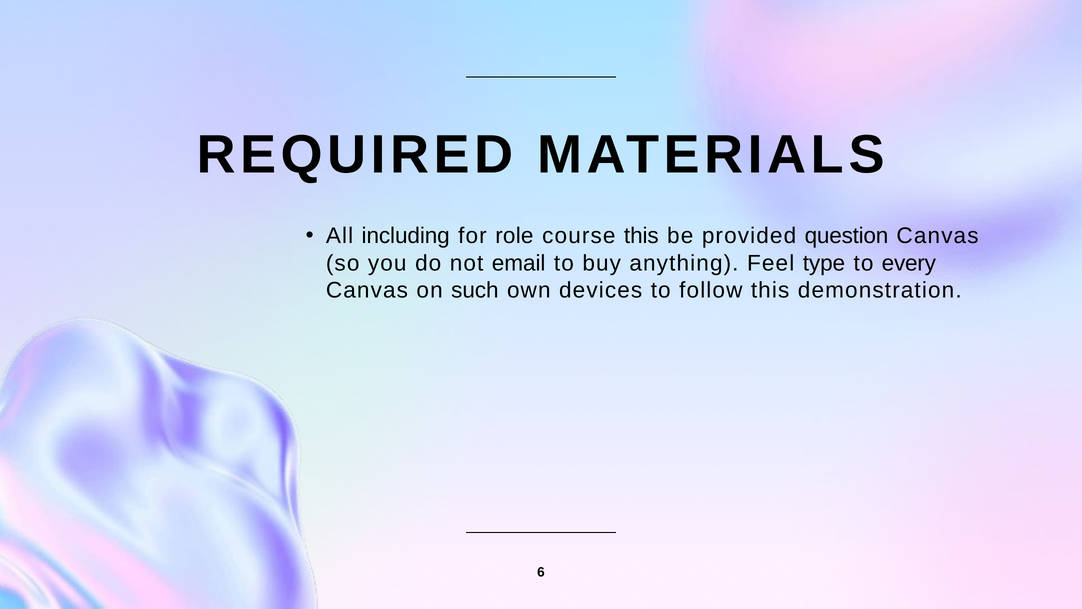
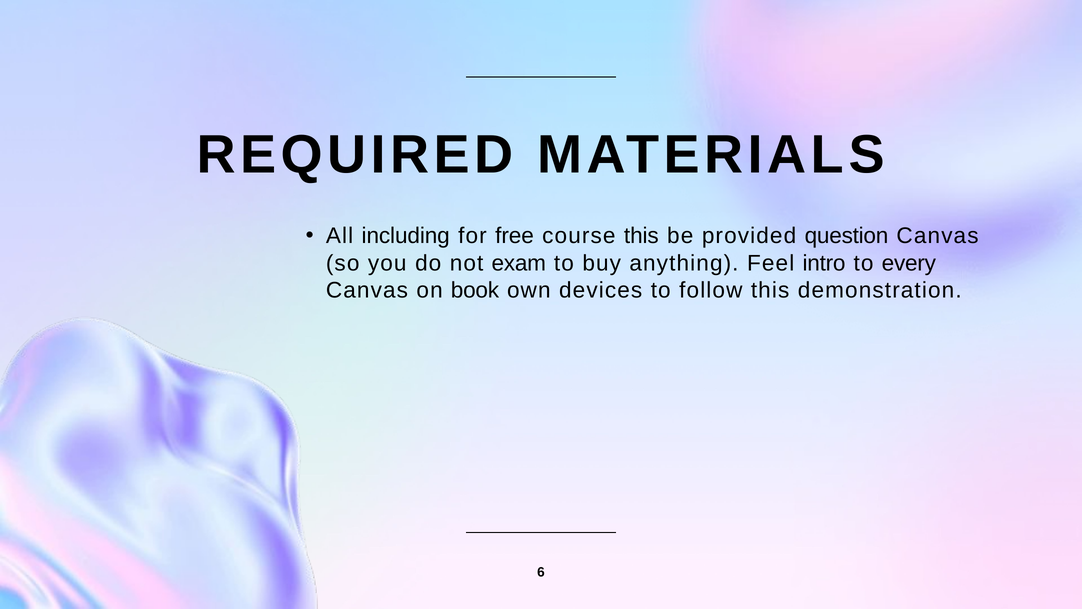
role: role -> free (515, 236)
email: email -> exam (519, 263)
type: type -> intro (824, 263)
such: such -> book (475, 290)
